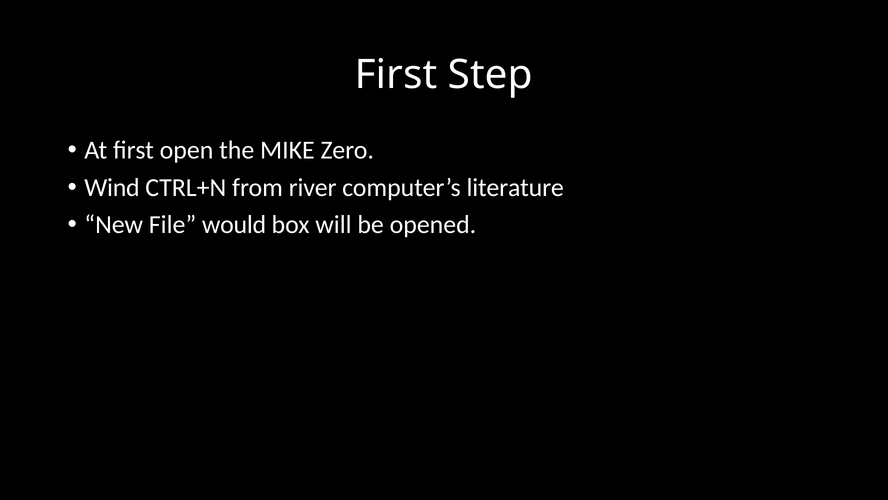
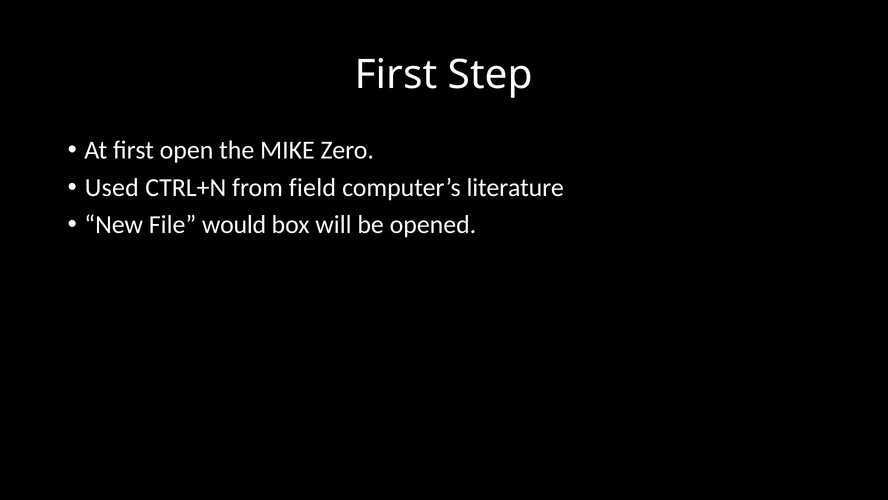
Wind: Wind -> Used (112, 187)
river: river -> field (312, 187)
